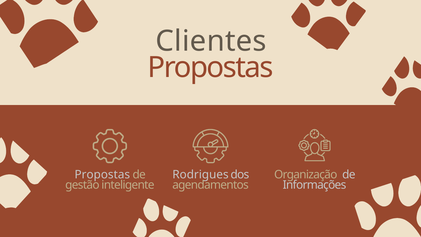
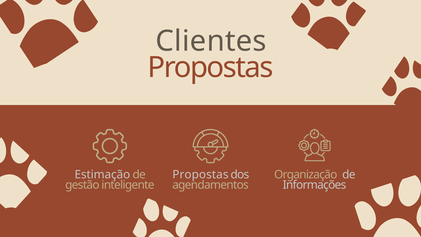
Propostas: Propostas -> Estimação (102, 174)
Rodrigues: Rodrigues -> Propostas (200, 174)
